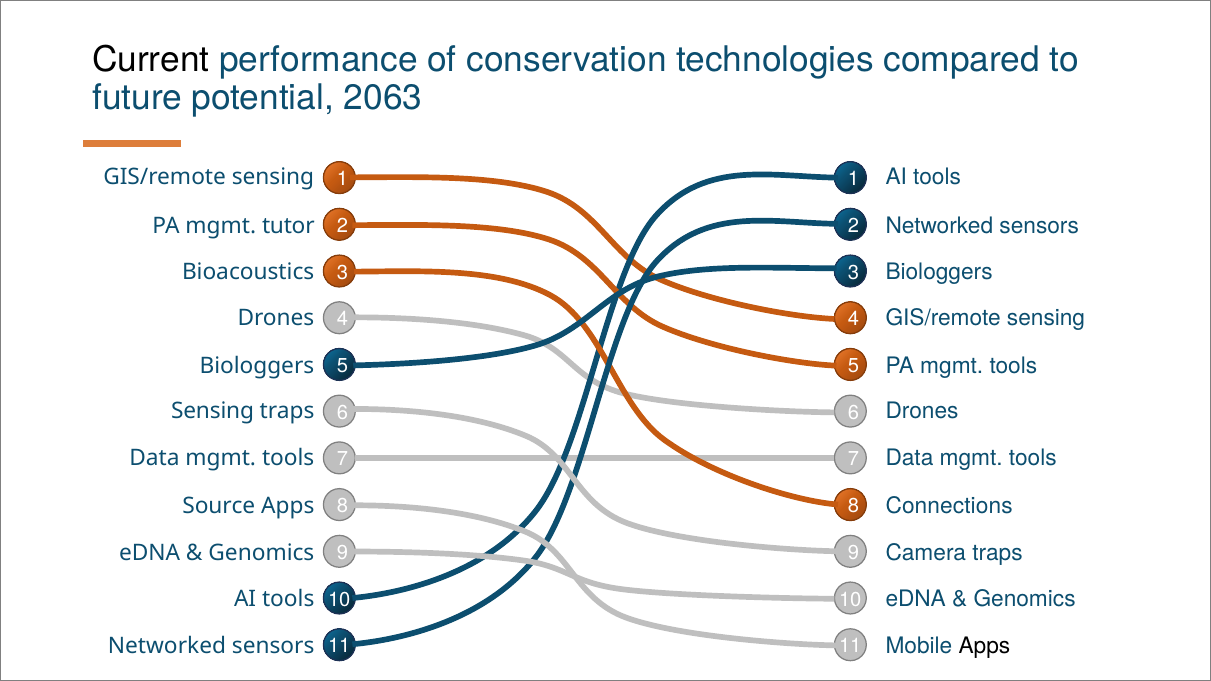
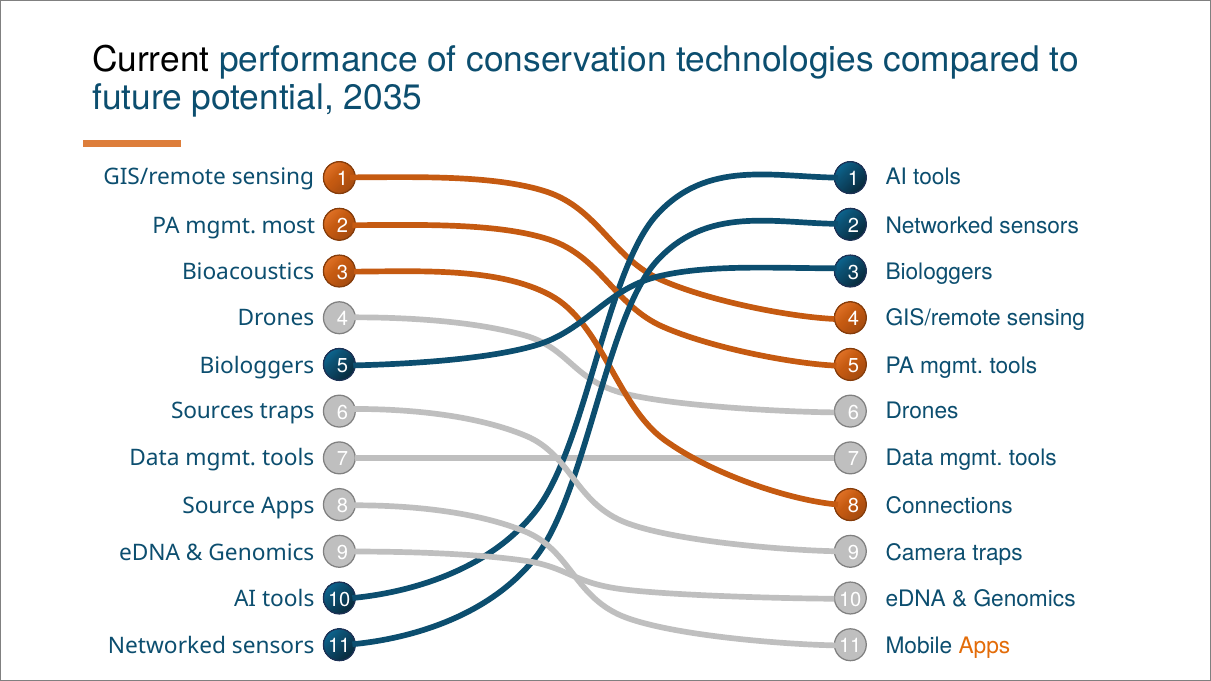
2063: 2063 -> 2035 (383, 98)
tutor: tutor -> most (288, 226)
Sensing: Sensing -> Sources (213, 411)
Apps colour: black -> orange (984, 646)
